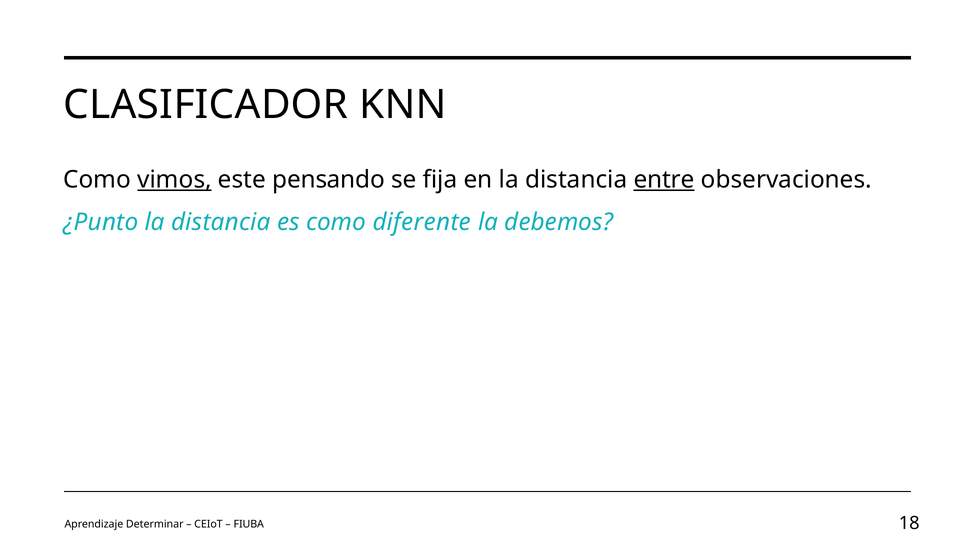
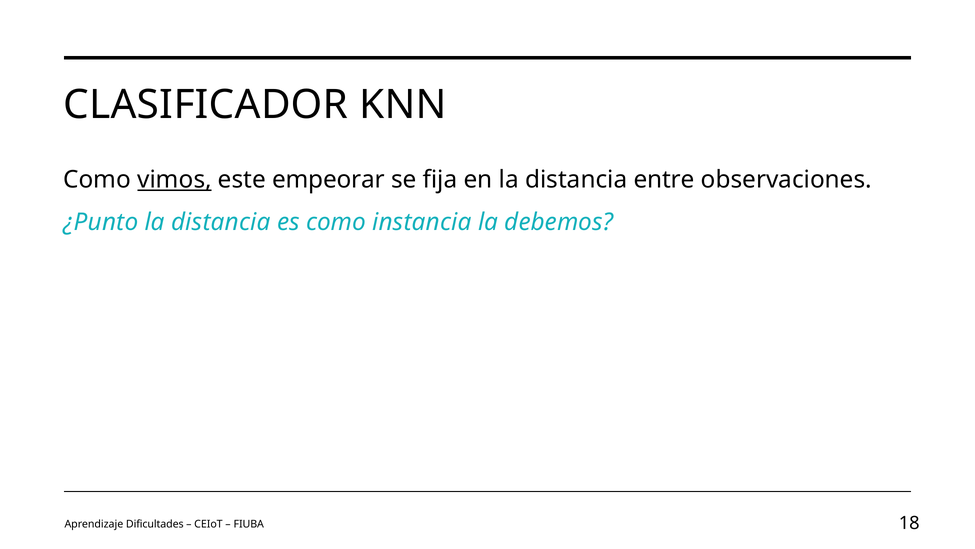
pensando: pensando -> empeorar (329, 180)
entre underline: present -> none (664, 180)
diferente: diferente -> instancia (422, 222)
Determinar: Determinar -> Dificultades (155, 524)
